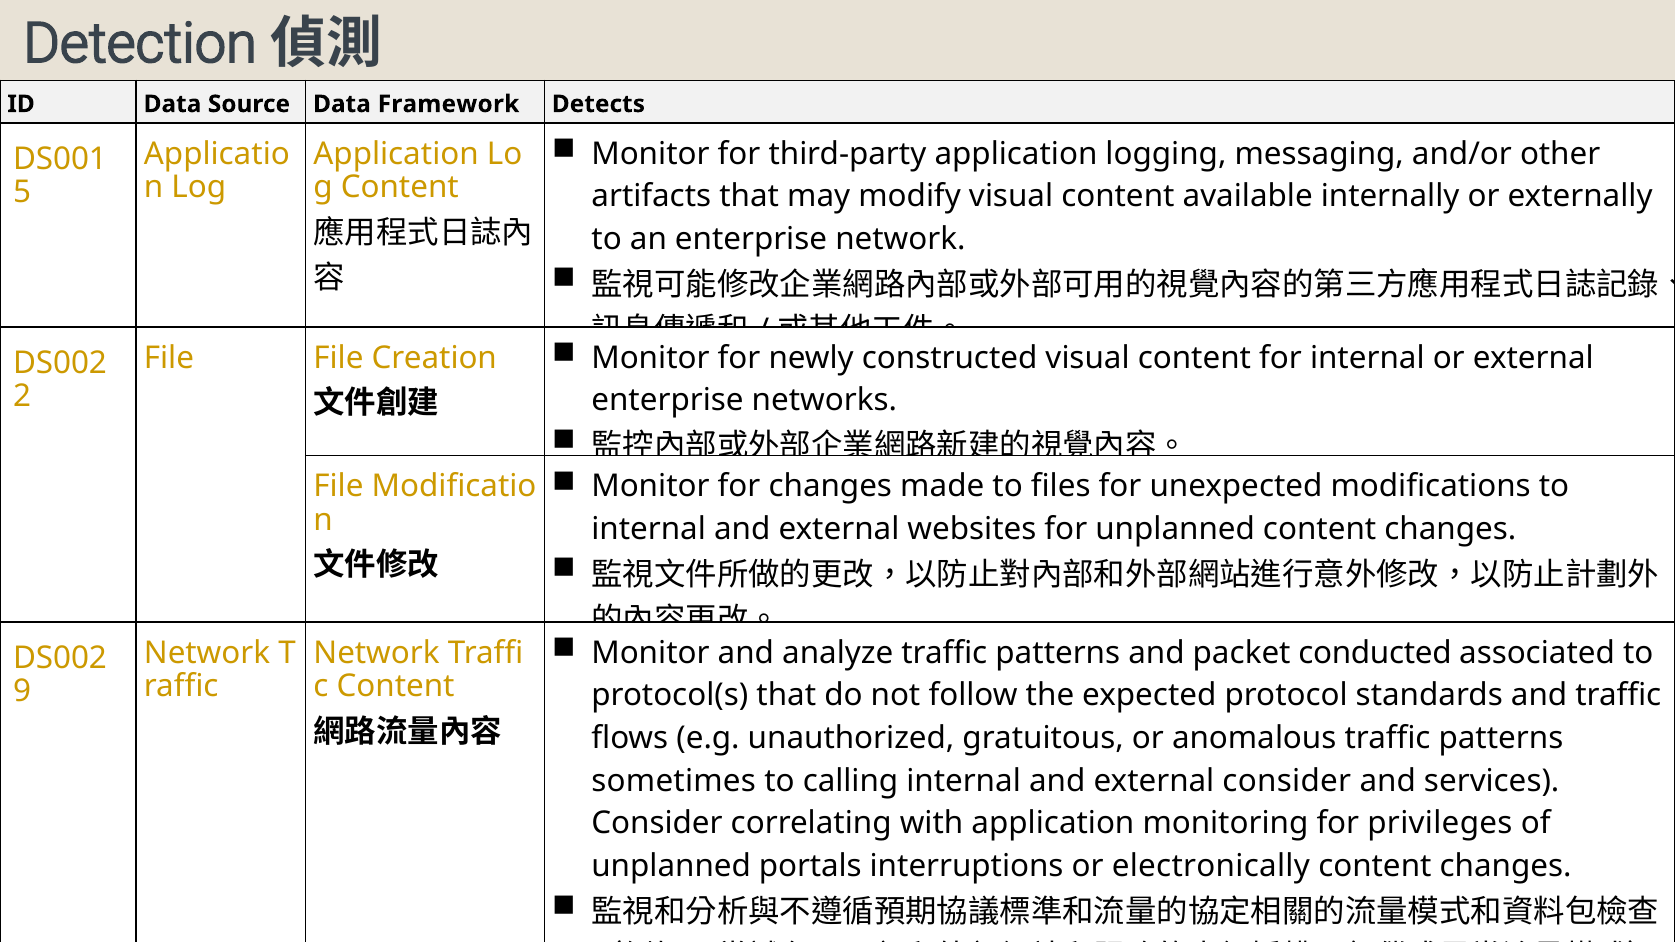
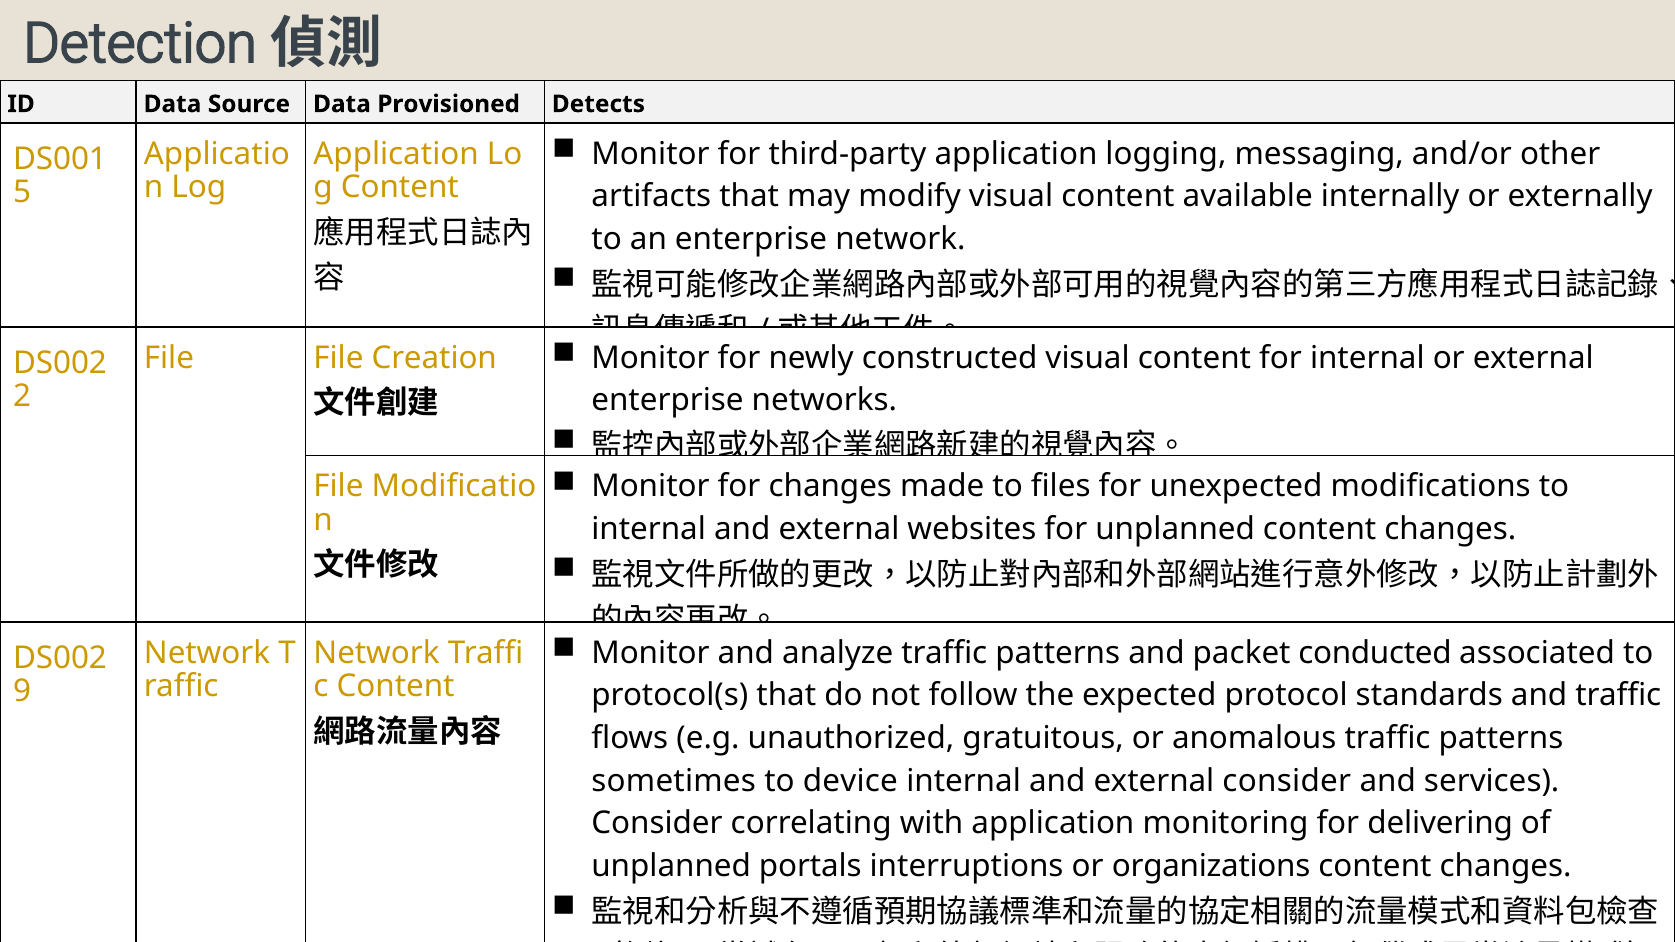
Framework: Framework -> Provisioned (449, 104)
calling: calling -> device (850, 781)
privileges: privileges -> delivering (1440, 824)
electronically: electronically -> organizations (1211, 866)
